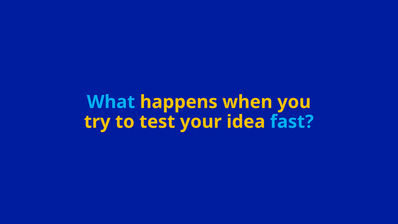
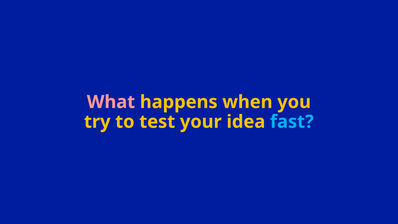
What colour: light blue -> pink (111, 102)
